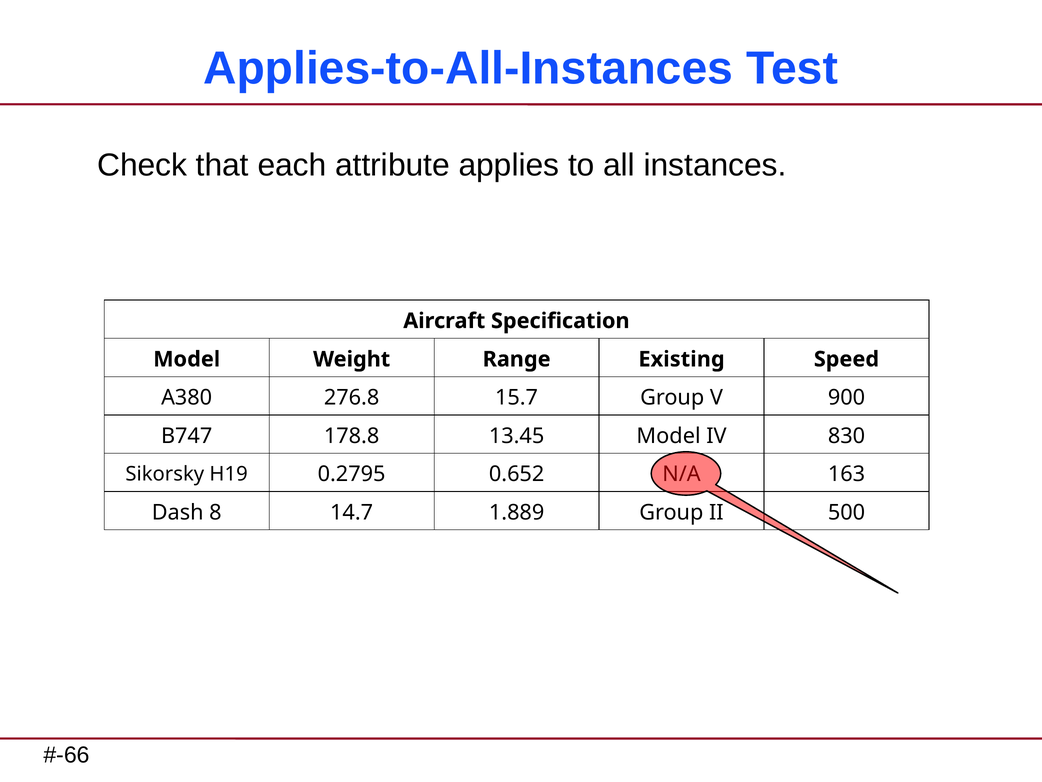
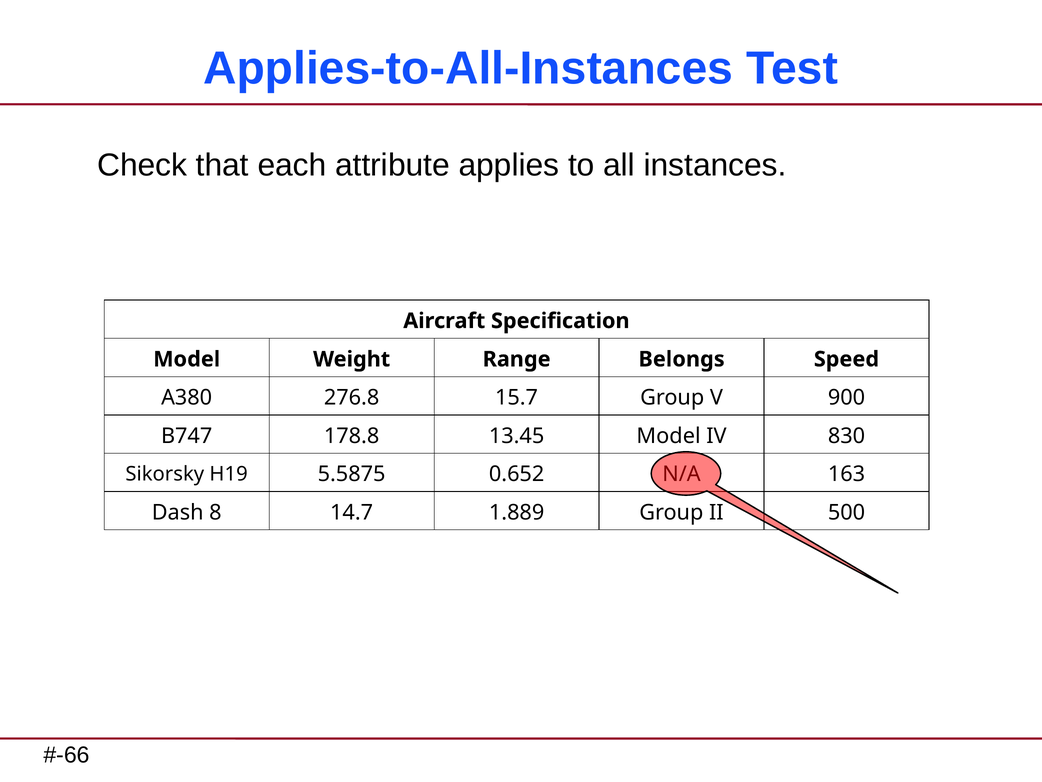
Existing: Existing -> Belongs (682, 359)
0.2795: 0.2795 -> 5.5875 (352, 474)
